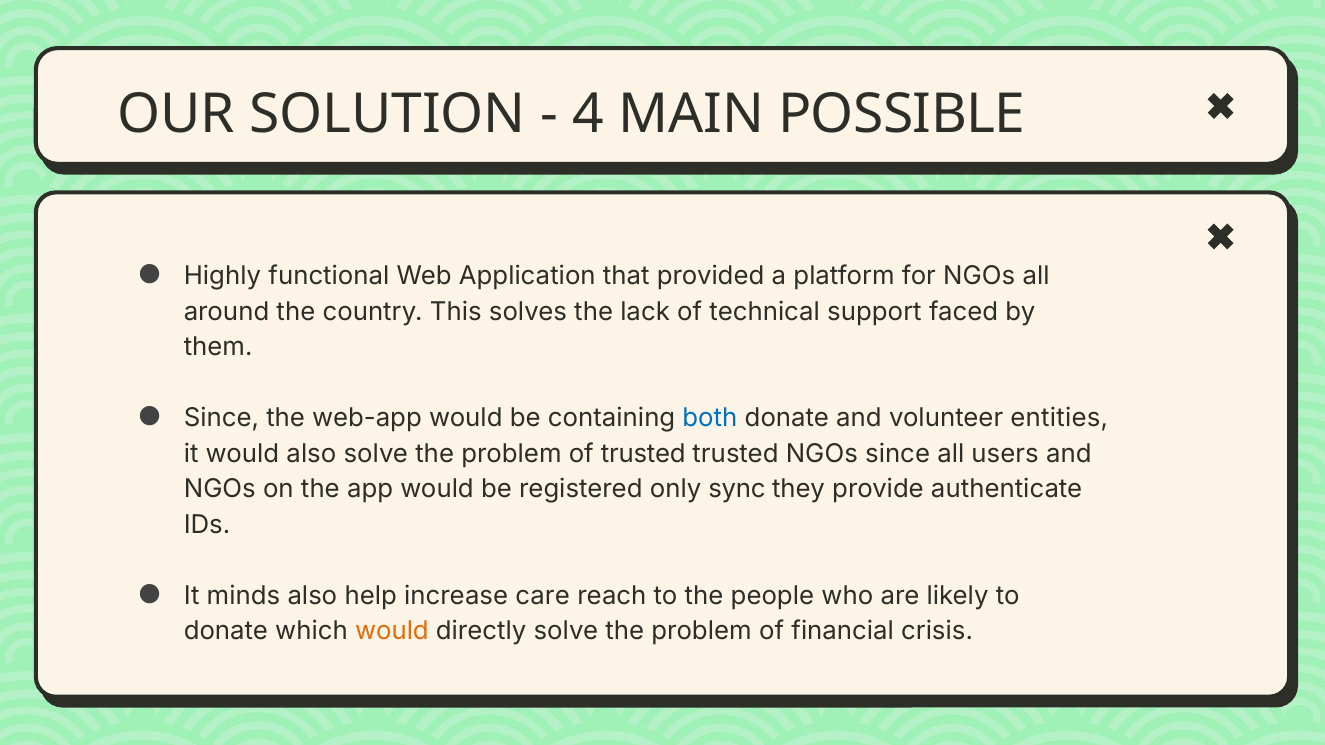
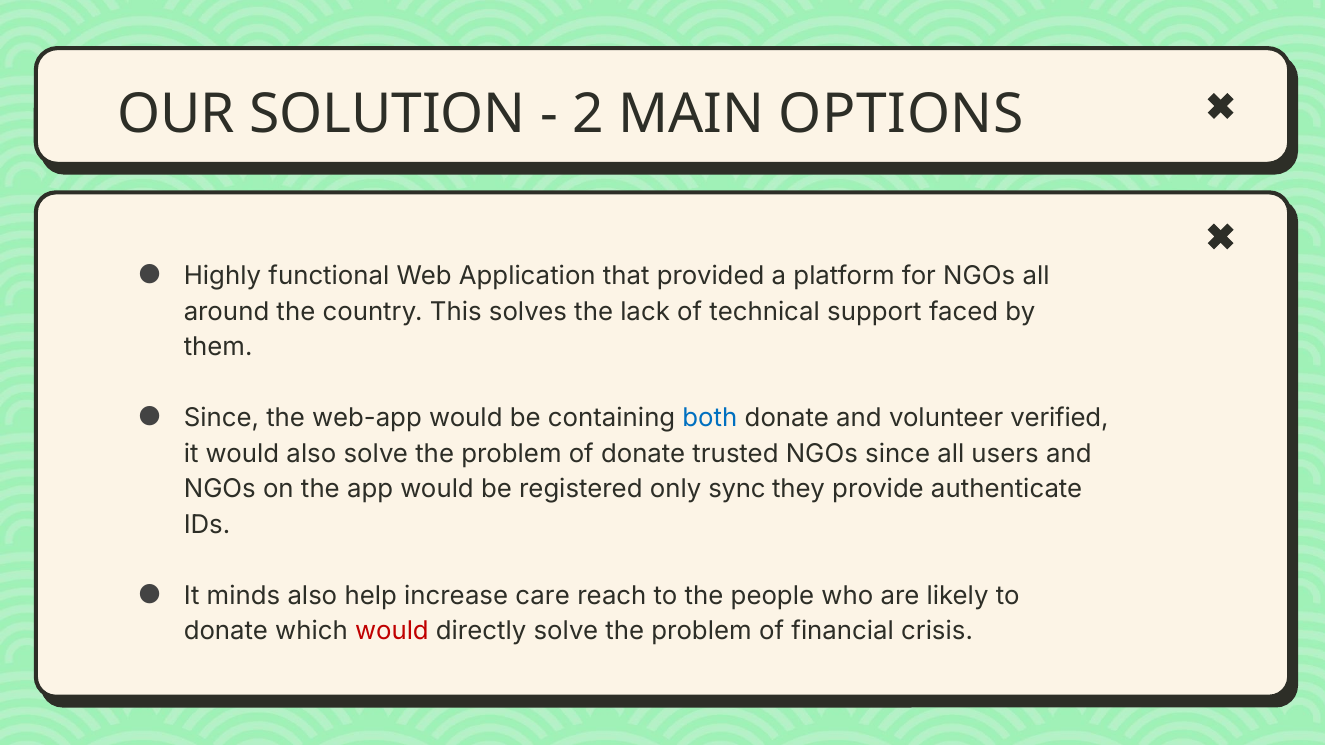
4: 4 -> 2 (588, 115)
POSSIBLE: POSSIBLE -> OPTIONS (901, 115)
entities: entities -> verified (1059, 418)
of trusted: trusted -> donate (643, 454)
would colour: orange -> red (392, 632)
